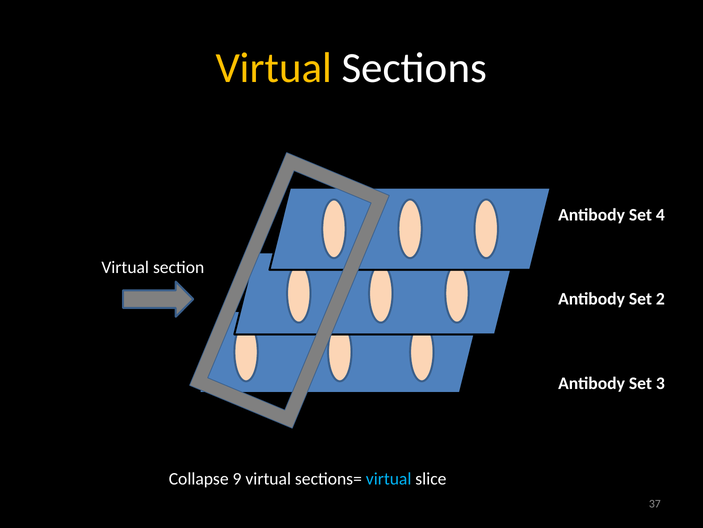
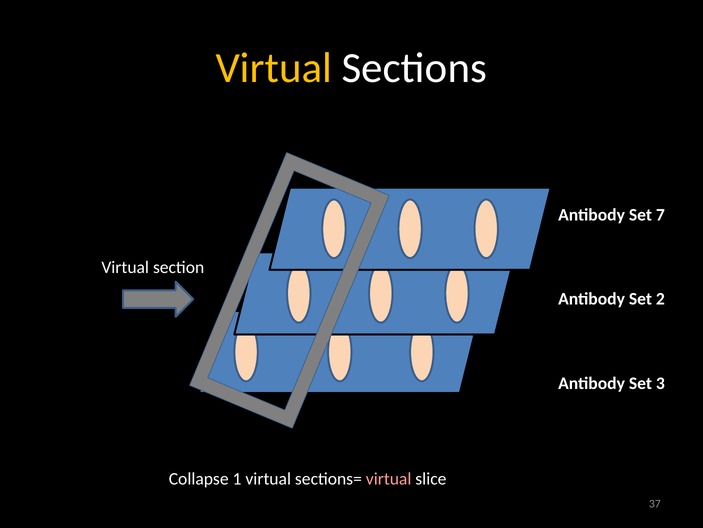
4: 4 -> 7 (660, 214)
9: 9 -> 1 (237, 478)
virtual colour: light blue -> pink (389, 478)
